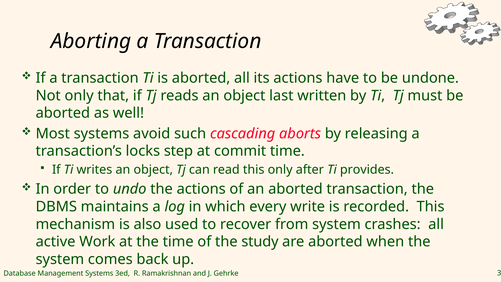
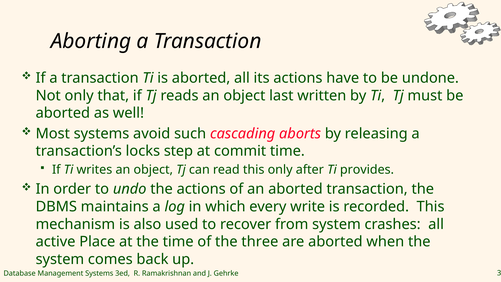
Work: Work -> Place (97, 242)
study: study -> three (260, 242)
